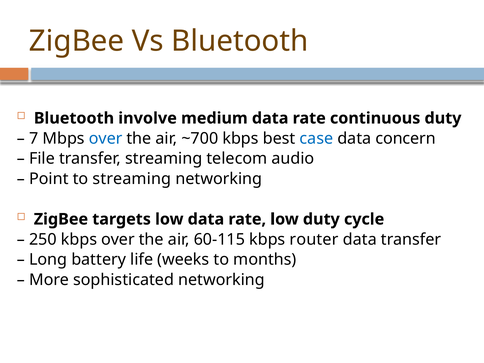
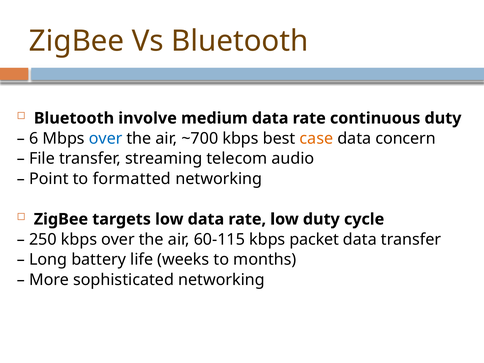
7: 7 -> 6 (34, 138)
case colour: blue -> orange (316, 138)
to streaming: streaming -> formatted (132, 179)
router: router -> packet (314, 239)
